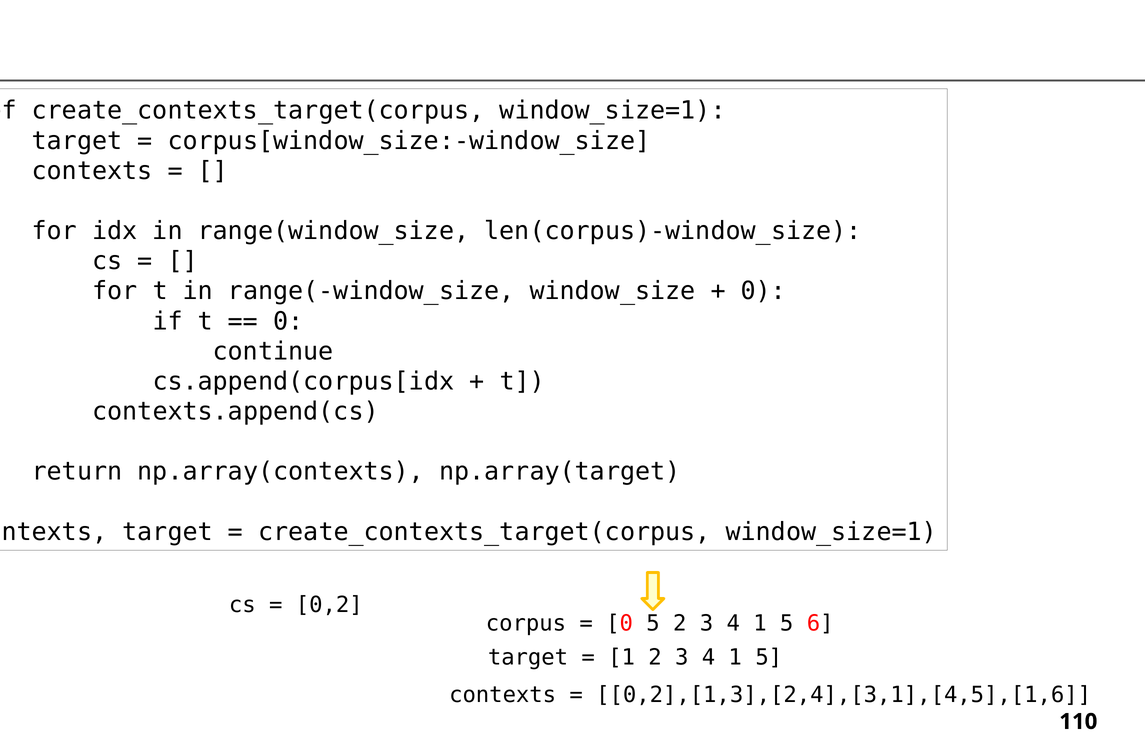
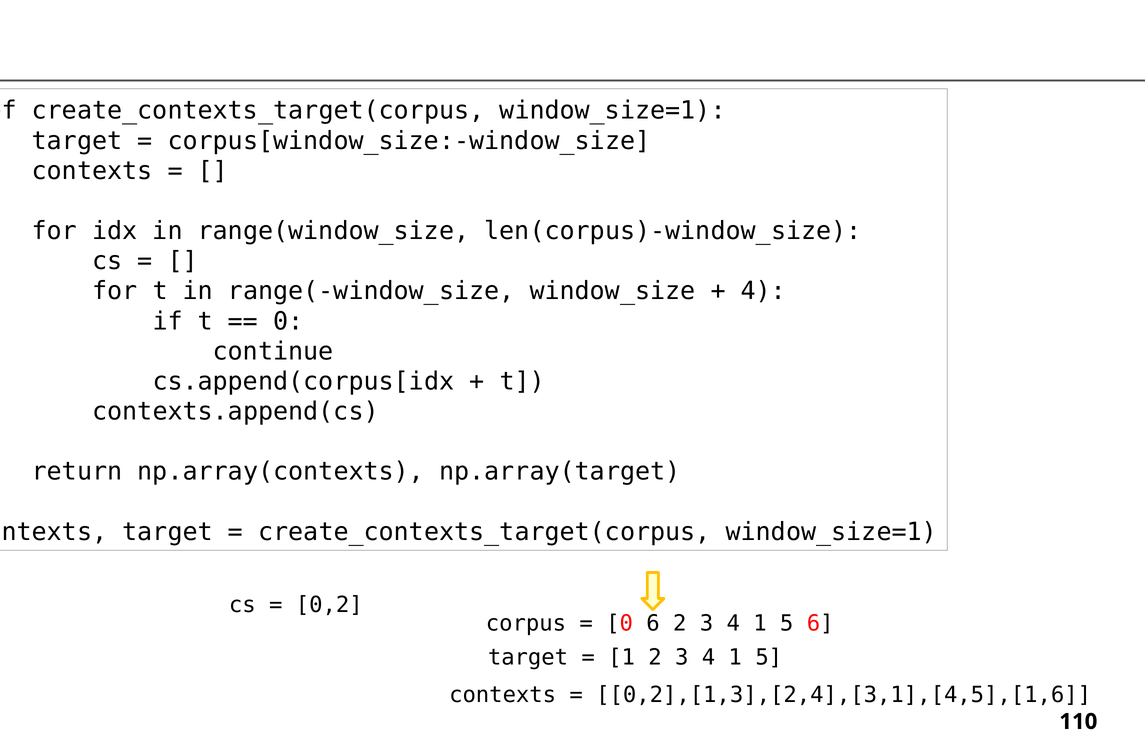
0: 0 -> 4 (763, 291)
0 5: 5 -> 6 (653, 624)
